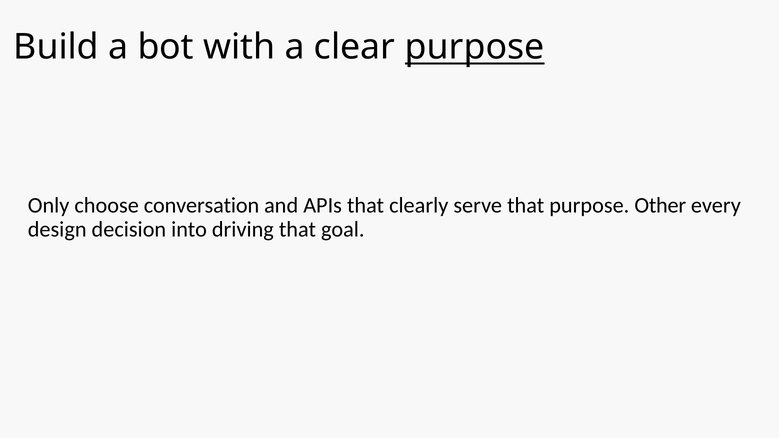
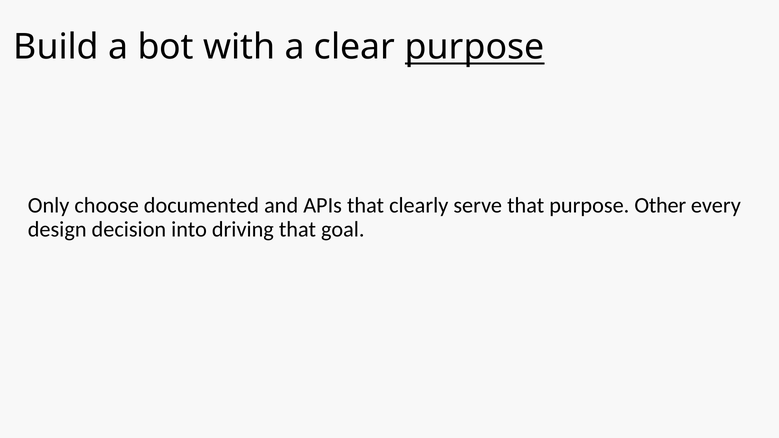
conversation: conversation -> documented (201, 205)
